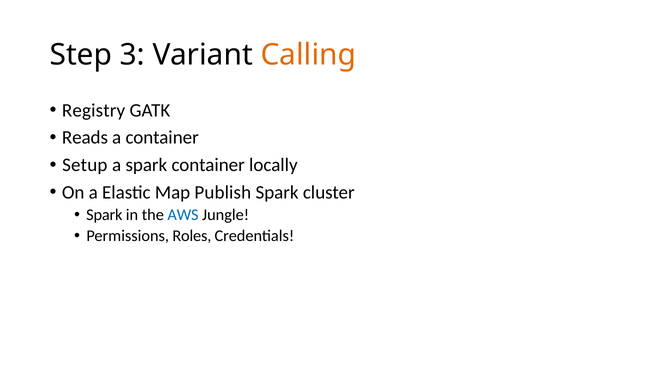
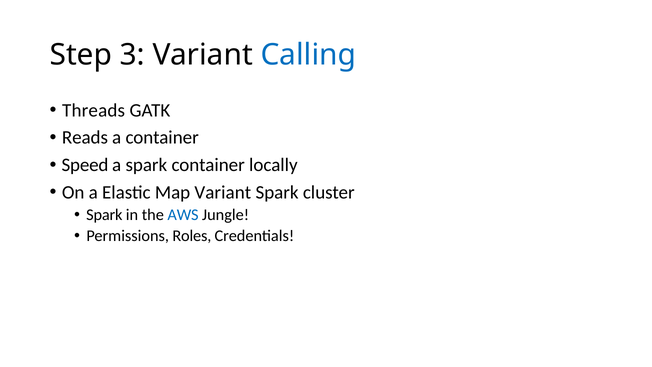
Calling colour: orange -> blue (308, 55)
Registry: Registry -> Threads (94, 110)
Setup: Setup -> Speed (85, 165)
Map Publish: Publish -> Variant (223, 192)
